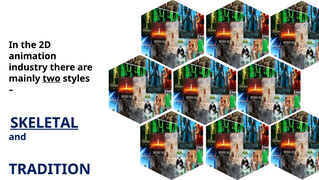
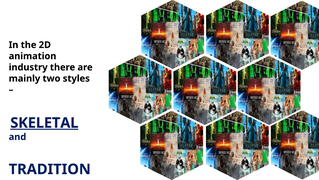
two underline: present -> none (52, 78)
